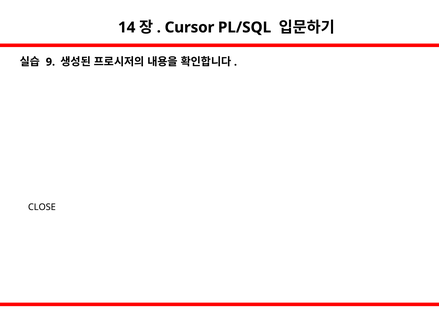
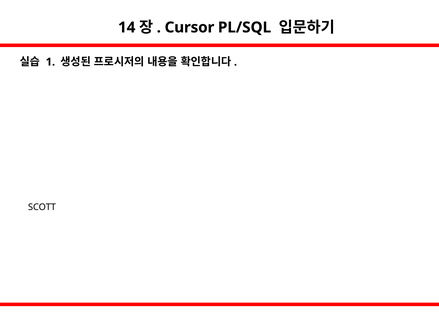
9: 9 -> 1 (50, 62)
CLOSE: CLOSE -> SCOTT (42, 207)
